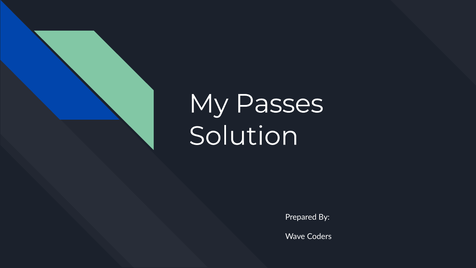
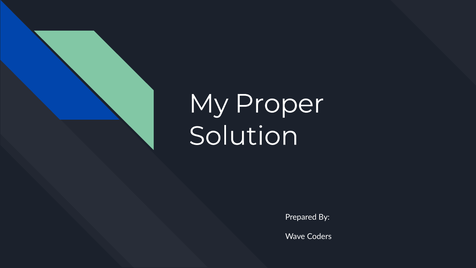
Passes: Passes -> Proper (279, 104)
